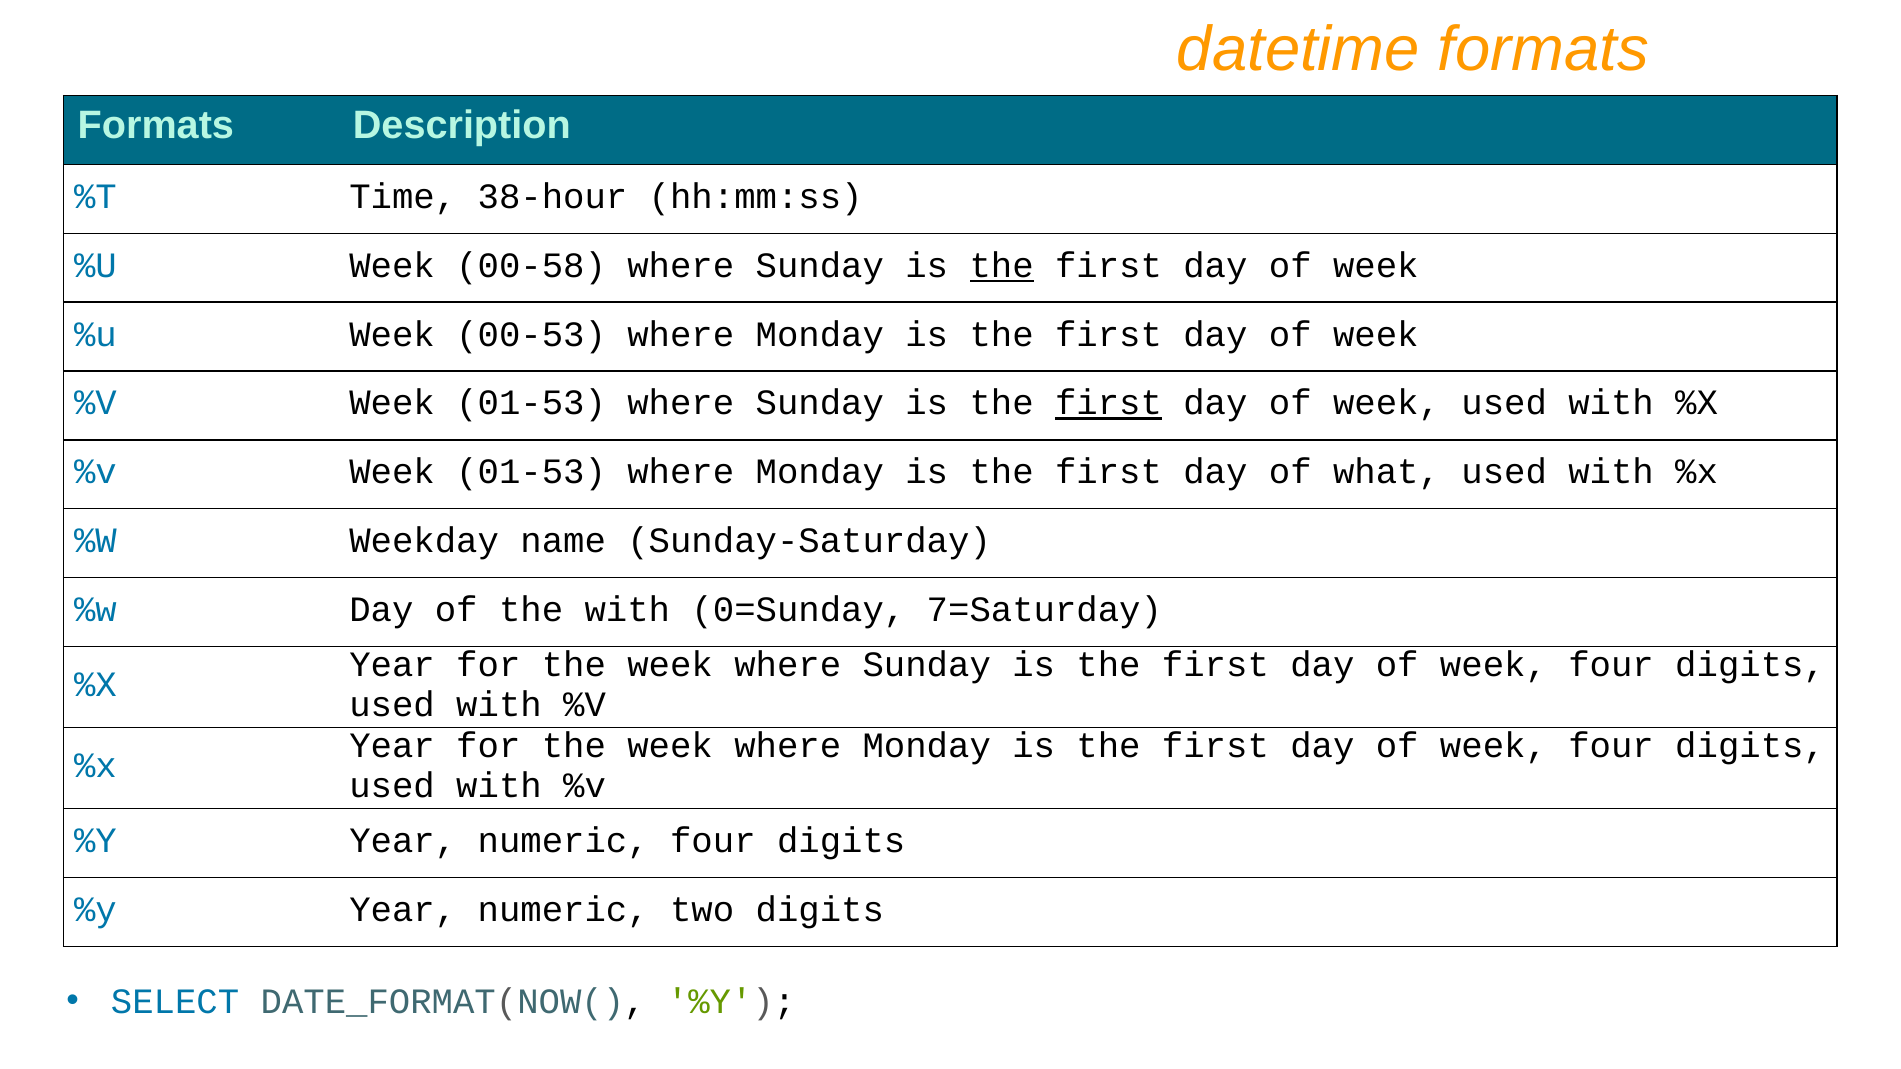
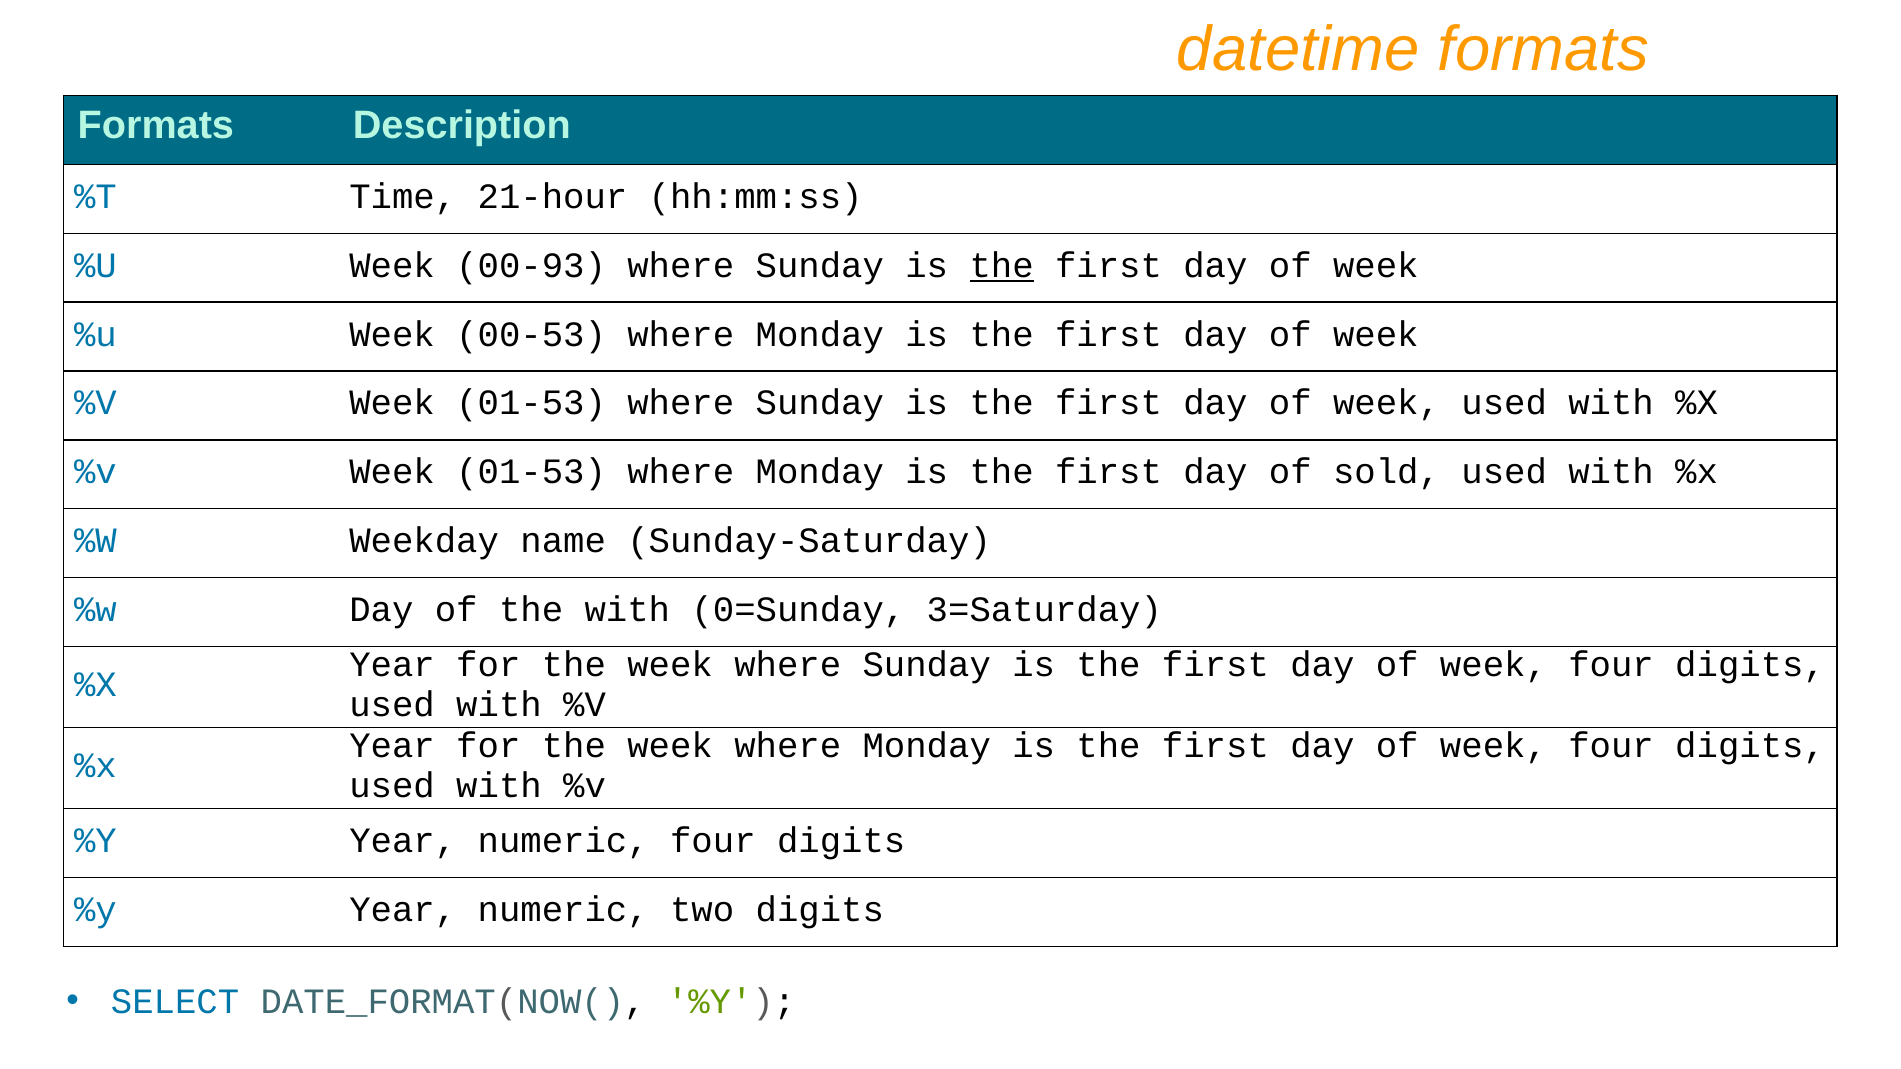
38-hour: 38-hour -> 21-hour (552, 197)
00-58: 00-58 -> 00-93 (531, 265)
first underline: present -> none (1109, 403)
what: what -> sold (1387, 472)
7=Saturday: 7=Saturday -> 3=Saturday (1044, 610)
